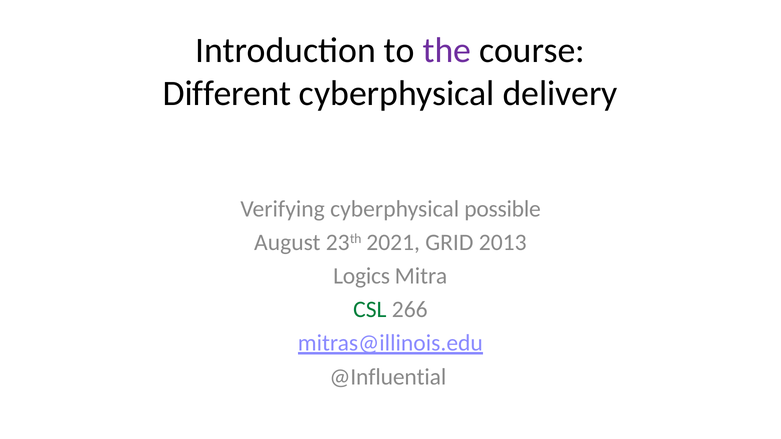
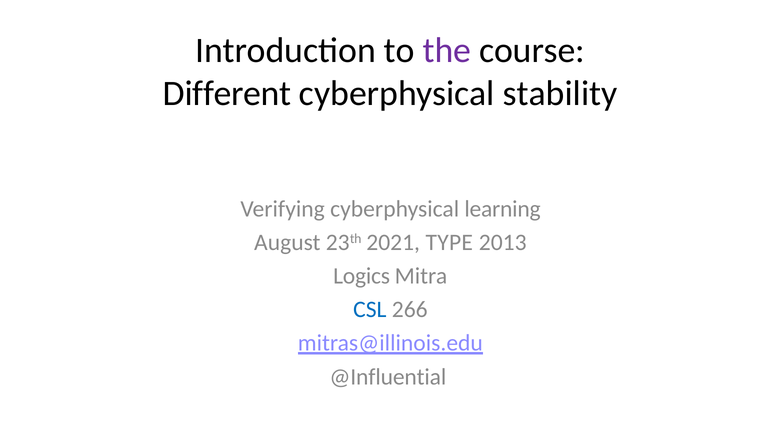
delivery: delivery -> stability (560, 94)
possible: possible -> learning (503, 209)
GRID: GRID -> TYPE (449, 243)
CSL colour: green -> blue (370, 310)
